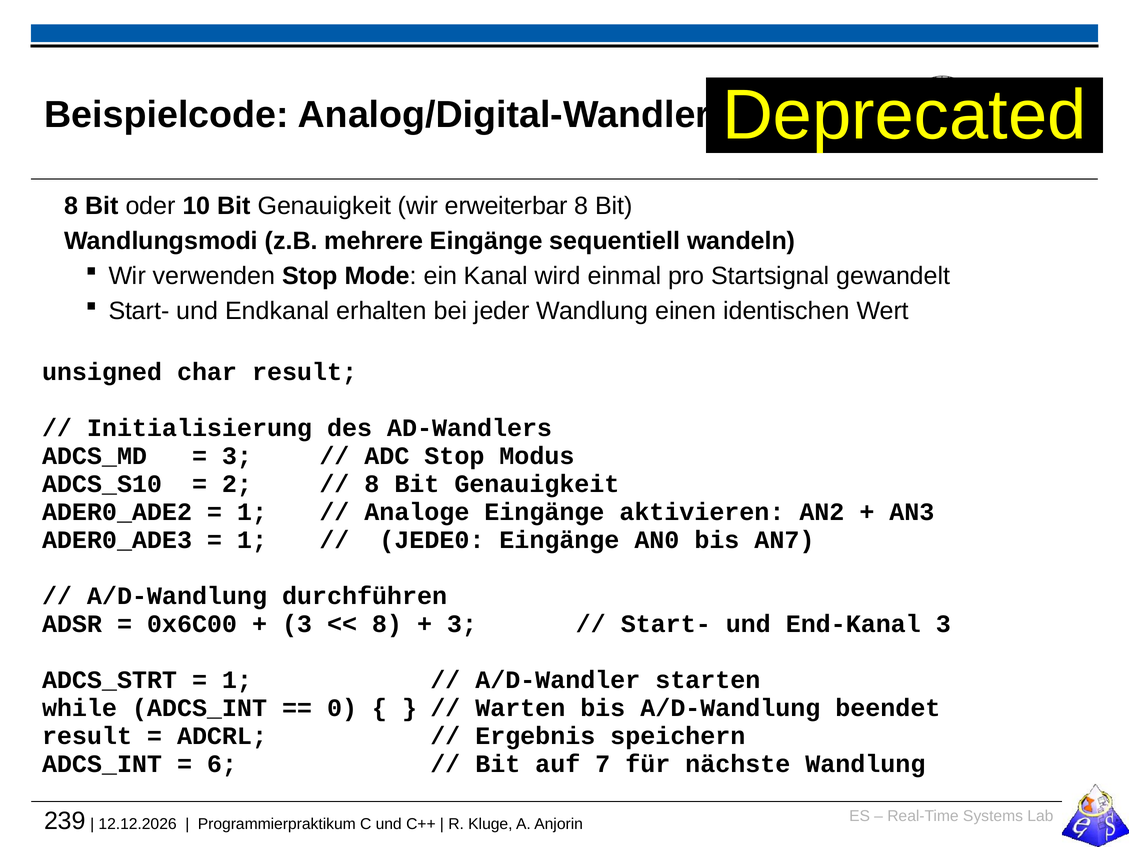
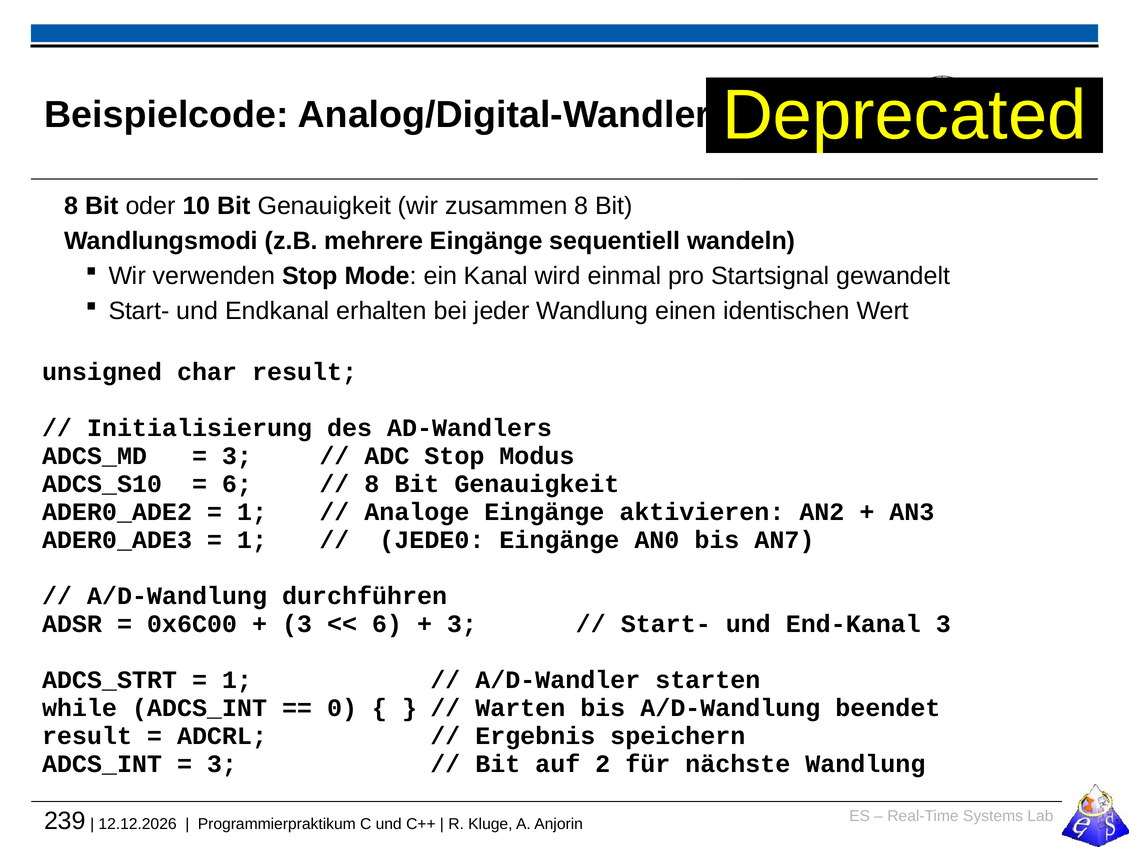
erweiterbar: erweiterbar -> zusammen (506, 206)
2: 2 -> 6 (237, 484)
8: 8 -> 6 (387, 624)
6: 6 -> 3 (222, 764)
7: 7 -> 2 (603, 764)
